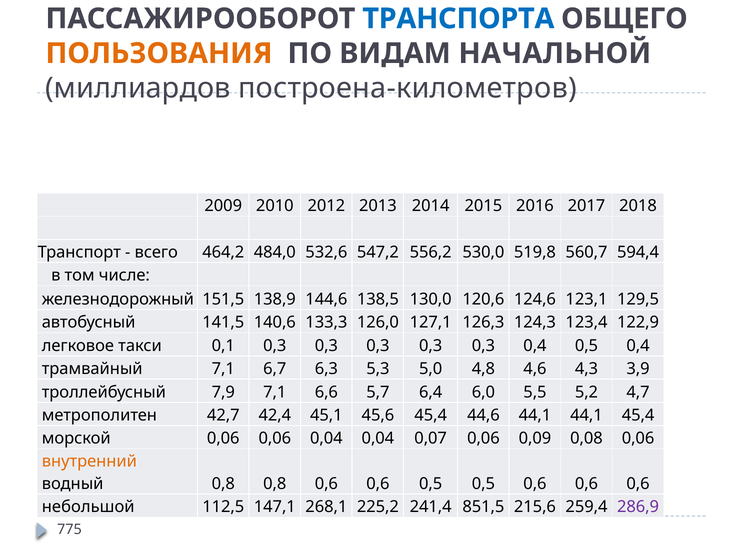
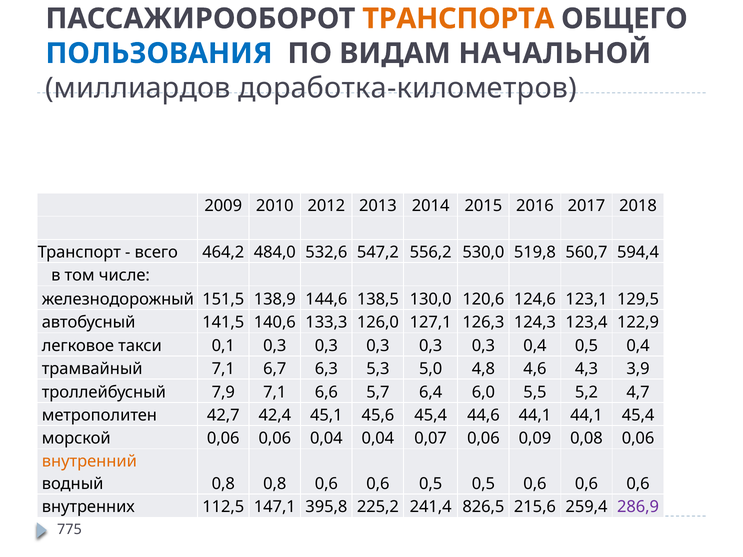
ТРАНСПОРТА colour: blue -> orange (458, 19)
ПОЛЬЗОВАНИЯ colour: orange -> blue (159, 53)
построена-километpов: построена-километpов -> доработка-километpов (408, 88)
небольшой: небольшой -> внутренних (88, 507)
268,1: 268,1 -> 395,8 (326, 507)
851,5: 851,5 -> 826,5 (483, 507)
